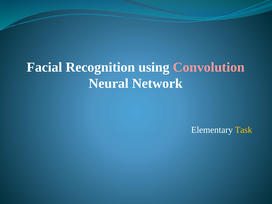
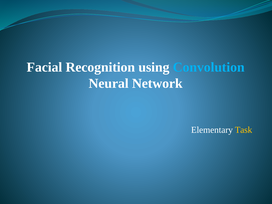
Convolution colour: pink -> light blue (209, 67)
